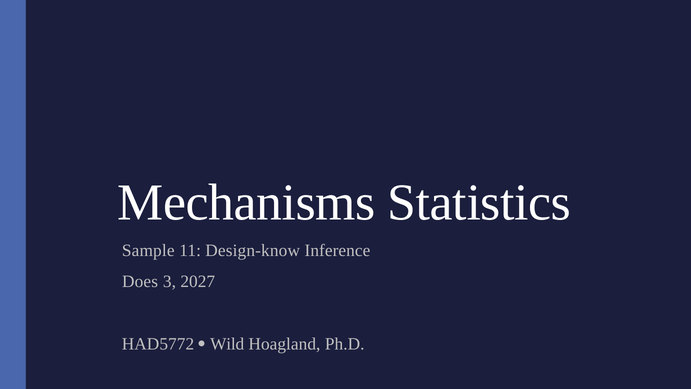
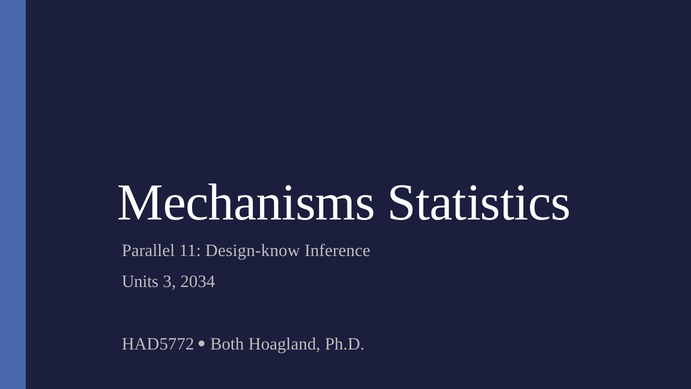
Sample: Sample -> Parallel (148, 250)
Does: Does -> Units (140, 281)
2027: 2027 -> 2034 (198, 281)
Wild: Wild -> Both (227, 344)
